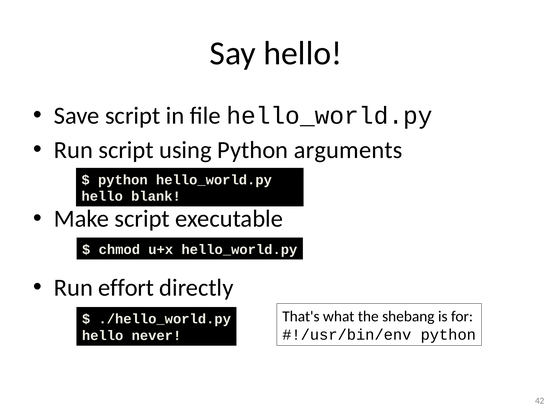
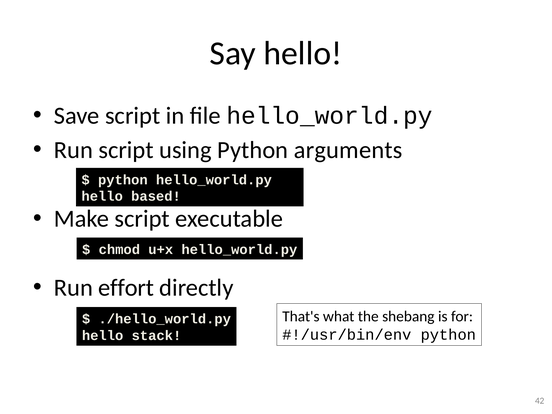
blank: blank -> based (156, 196)
never: never -> stack (156, 336)
